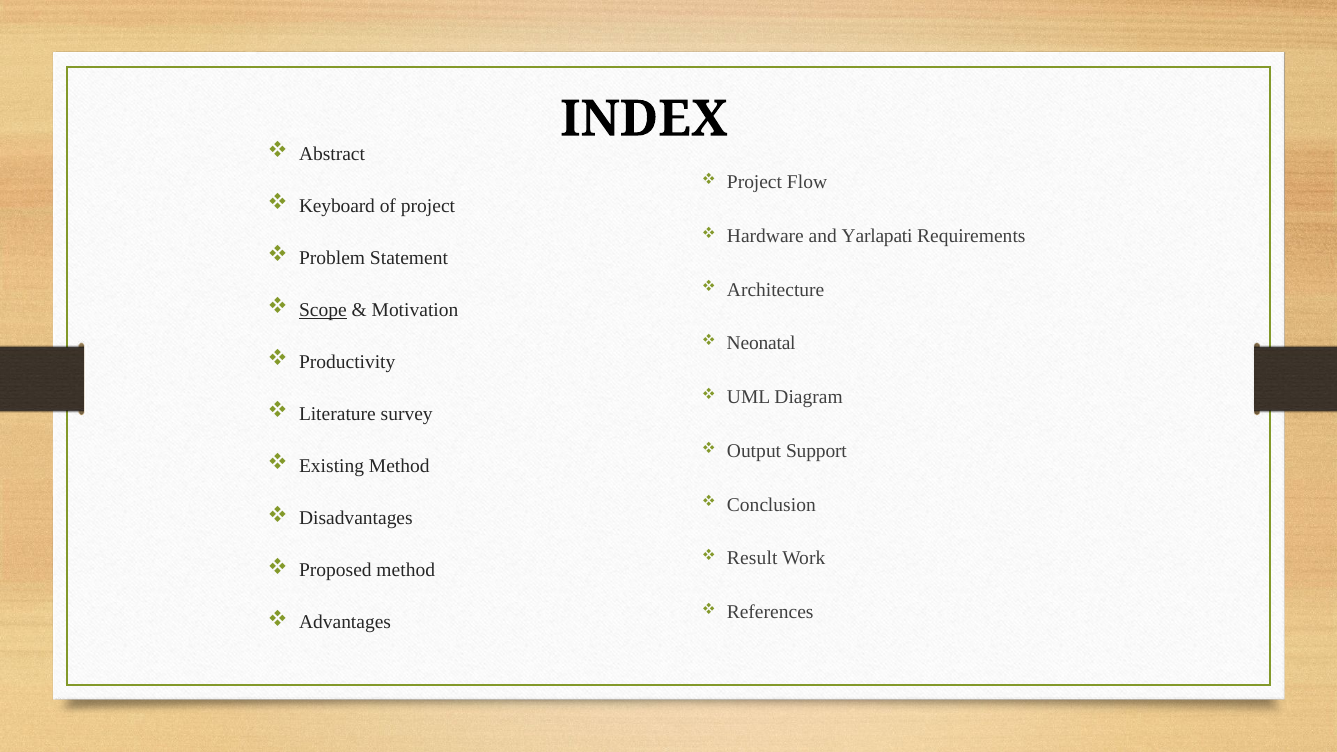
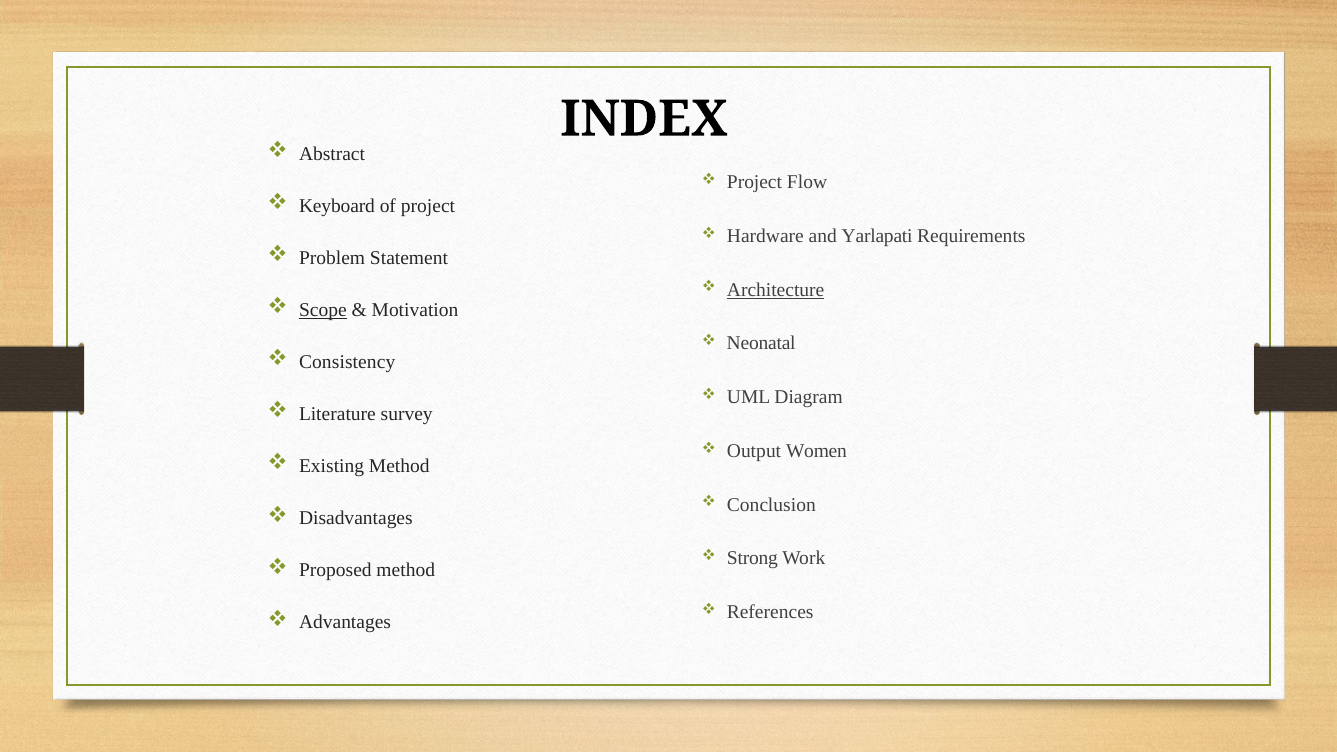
Architecture underline: none -> present (776, 290)
Productivity: Productivity -> Consistency (347, 362)
Support: Support -> Women (816, 451)
Result: Result -> Strong (752, 558)
